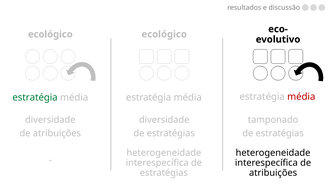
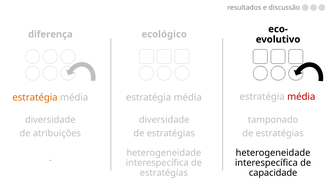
ecológico: ecológico -> diferença (50, 34)
estratégia colour: green -> orange (35, 97)
atribuições: atribuições -> capacidade (273, 173)
